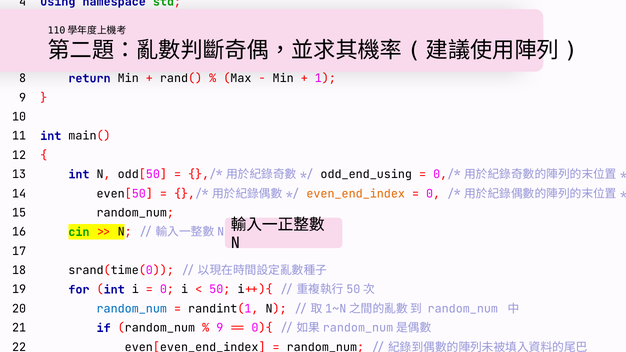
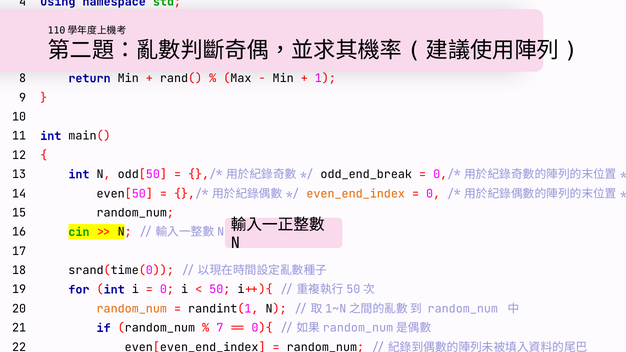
odd_end_using: odd_end_using -> odd_end_break (366, 174)
random_num colour: blue -> orange (132, 309)
9: 9 -> 7 (220, 328)
